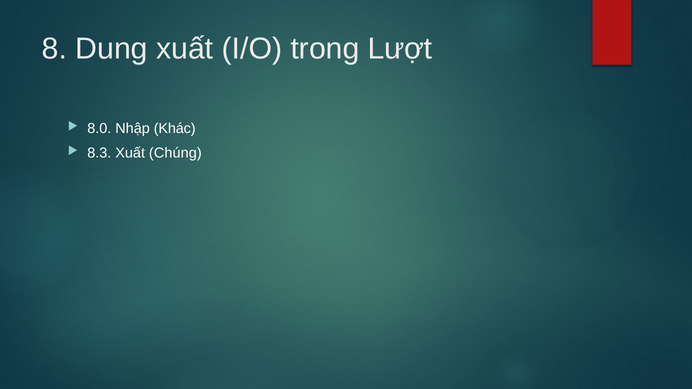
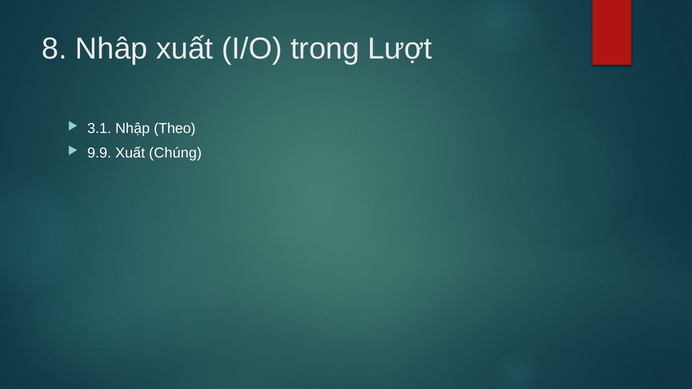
Dung: Dung -> Nhâp (112, 49)
8.0: 8.0 -> 3.1 (99, 129)
Khác: Khác -> Theo (175, 129)
8.3: 8.3 -> 9.9 (99, 153)
